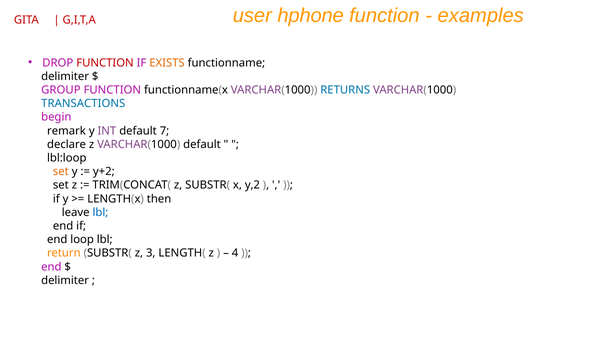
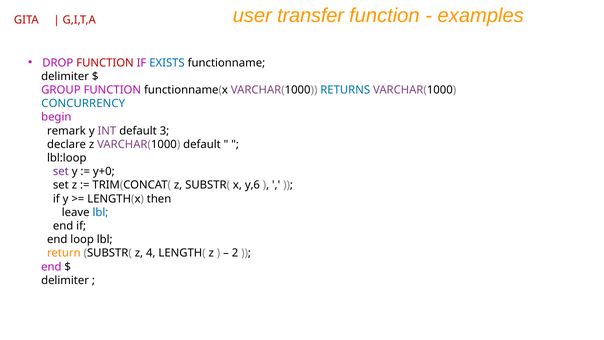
hphone: hphone -> transfer (311, 16)
EXISTS colour: orange -> blue (167, 63)
TRANSACTIONS: TRANSACTIONS -> CONCURRENCY (83, 104)
7: 7 -> 3 (165, 131)
set colour: orange -> purple (61, 171)
y+2: y+2 -> y+0 (104, 171)
y,2: y,2 -> y,6 (252, 185)
3: 3 -> 4 (151, 253)
4: 4 -> 2 (235, 253)
